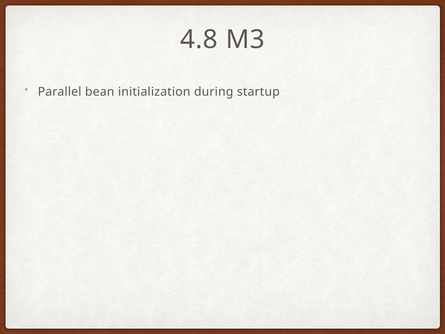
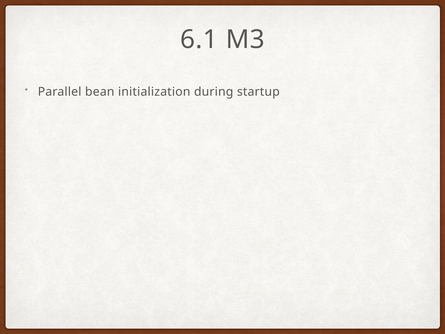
4.8: 4.8 -> 6.1 (199, 40)
